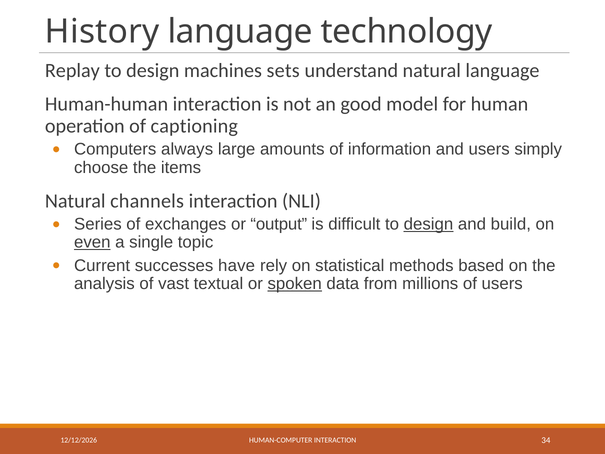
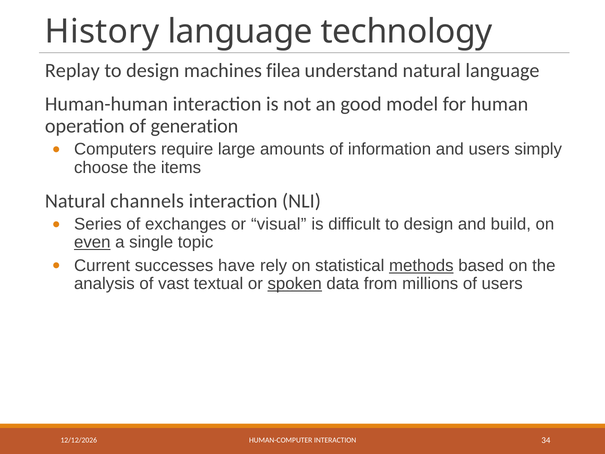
sets: sets -> filea (283, 71)
captioning: captioning -> generation (194, 126)
always: always -> require (187, 149)
output: output -> visual (279, 224)
design underline: present -> none (429, 224)
methods underline: none -> present (421, 266)
